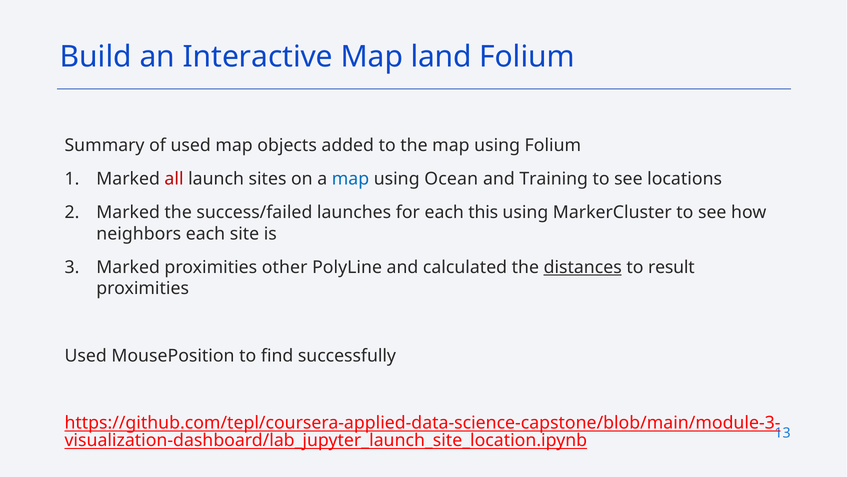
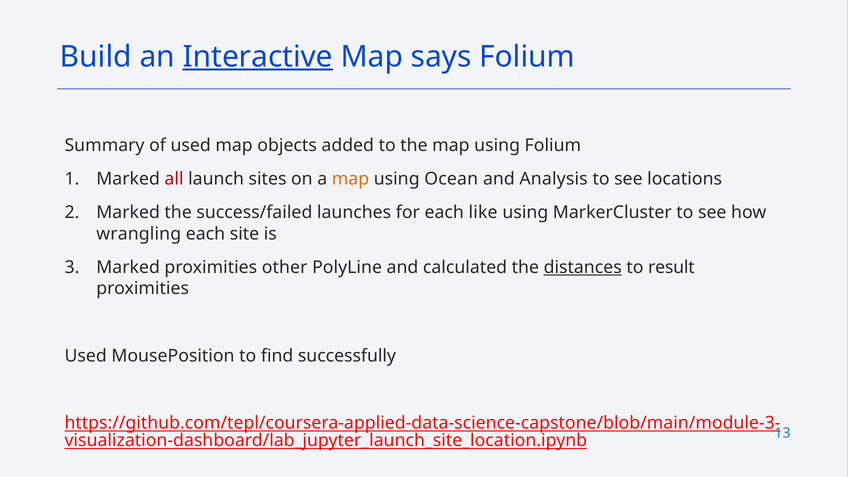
Interactive underline: none -> present (258, 57)
land: land -> says (441, 57)
map colour: blue -> orange (350, 179)
Training: Training -> Analysis (554, 179)
this: this -> like (483, 213)
neighbors: neighbors -> wrangling (139, 234)
